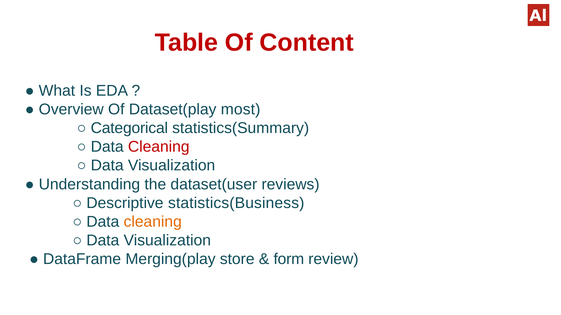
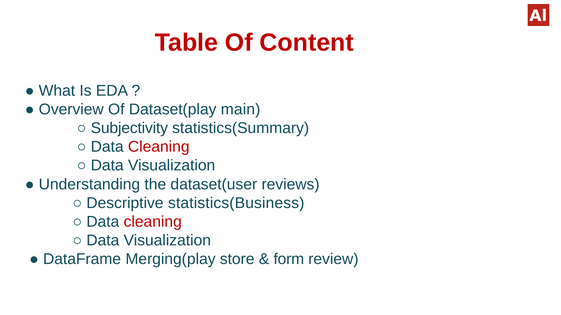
most: most -> main (241, 110)
Categorical: Categorical -> Subjectivity (129, 128)
cleaning colour: orange -> red (153, 222)
